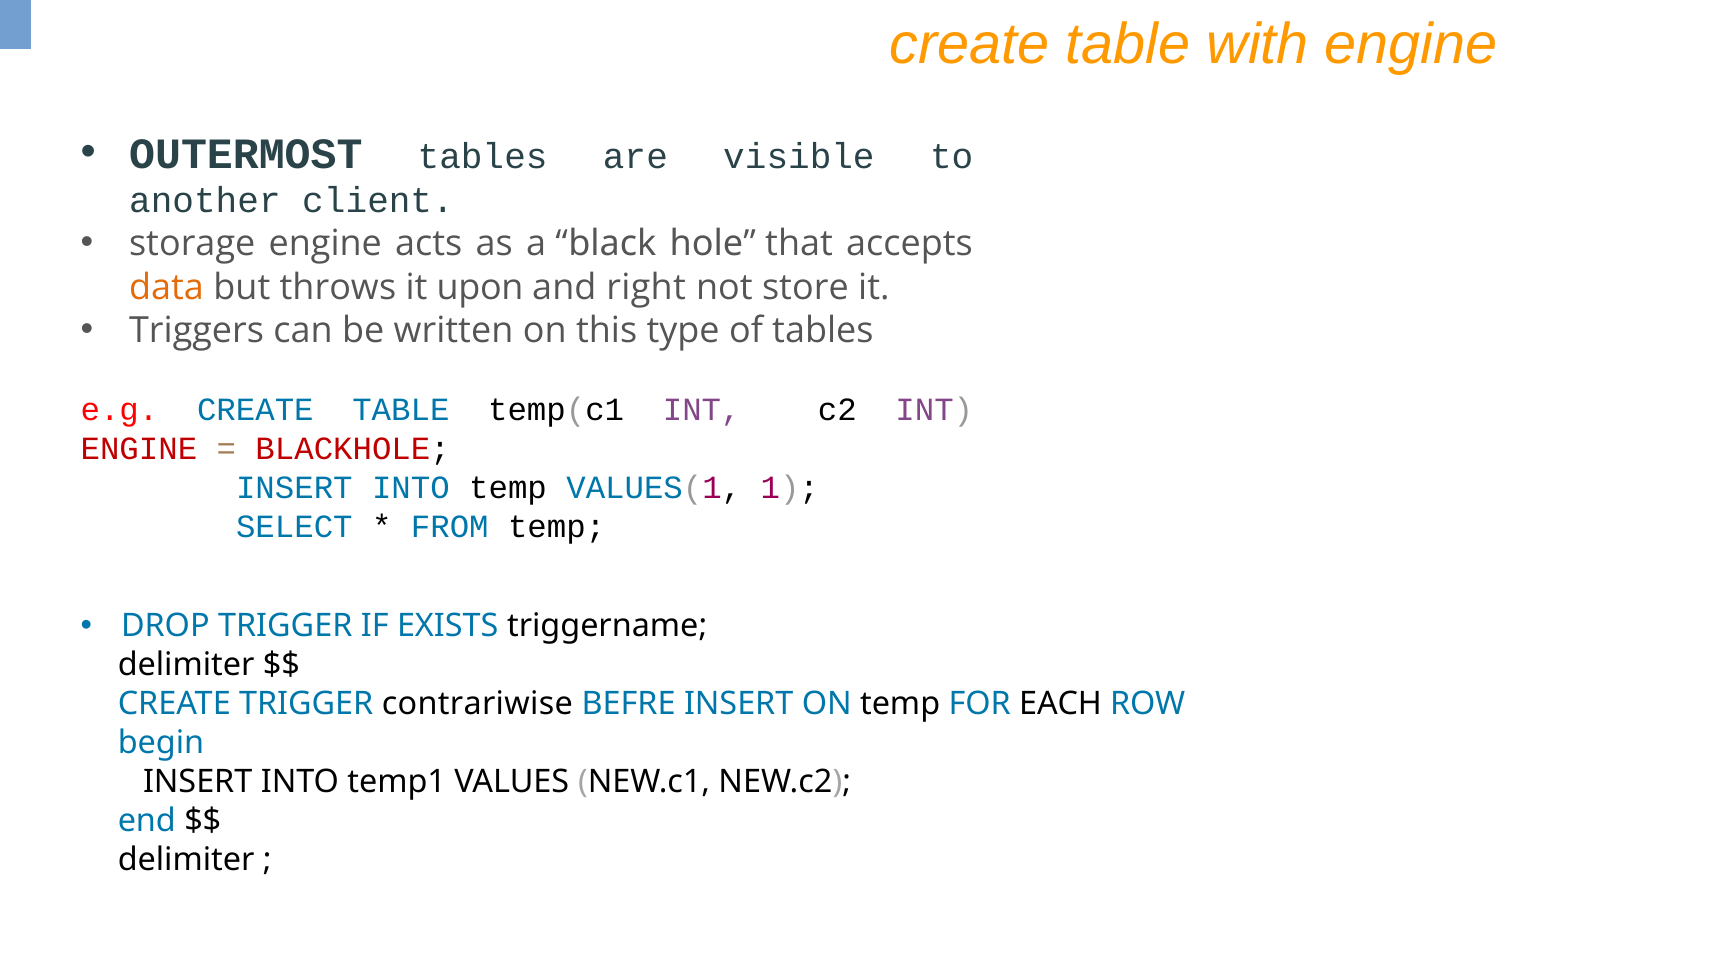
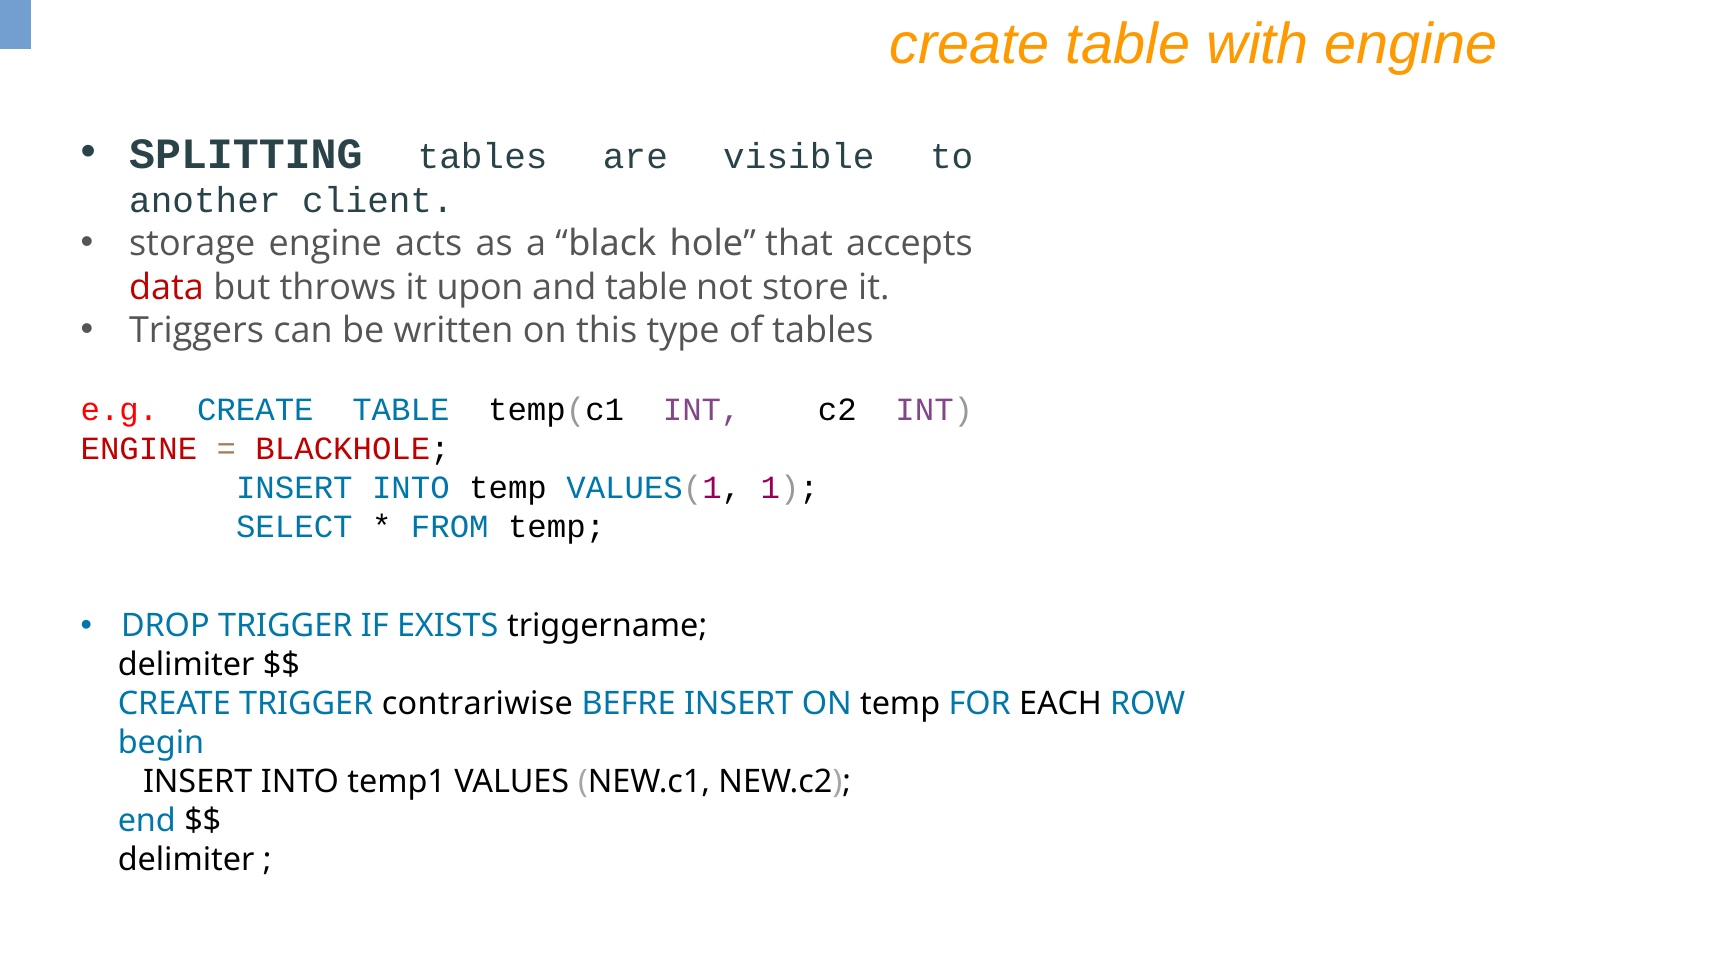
OUTERMOST: OUTERMOST -> SPLITTING (246, 154)
data colour: orange -> red (167, 287)
and right: right -> table (646, 287)
